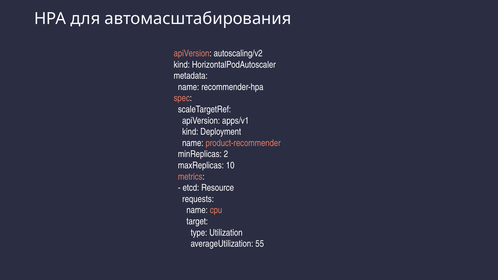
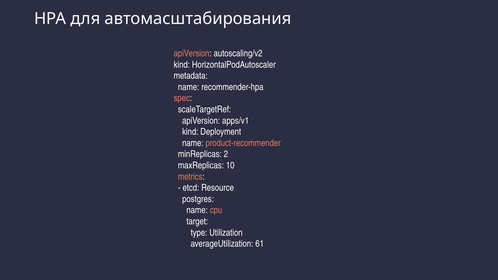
requests: requests -> postgres (198, 199)
55: 55 -> 61 (260, 244)
